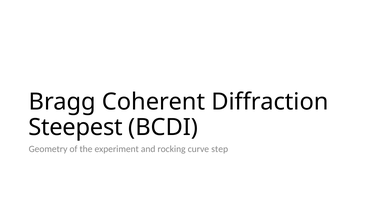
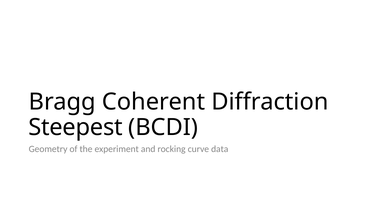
step: step -> data (220, 149)
